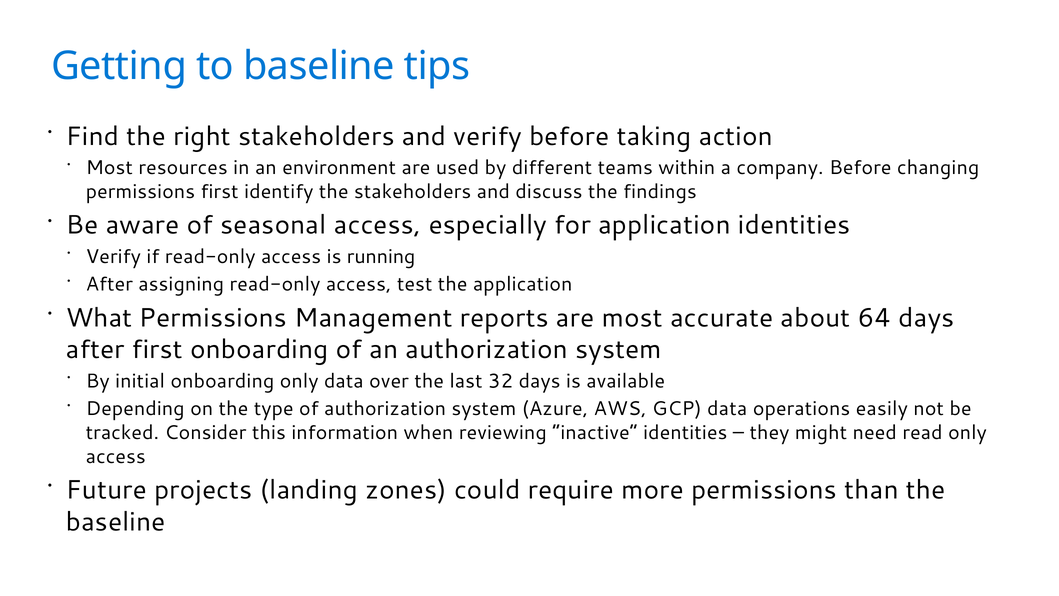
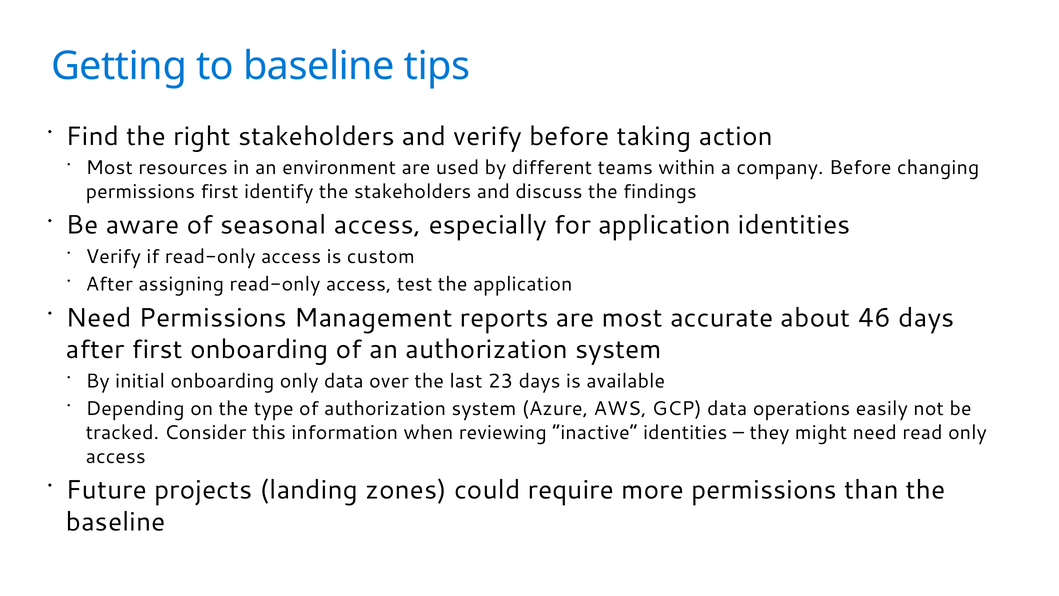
running: running -> custom (381, 256)
What: What -> Need (99, 318)
64: 64 -> 46 (875, 318)
32: 32 -> 23 (501, 381)
